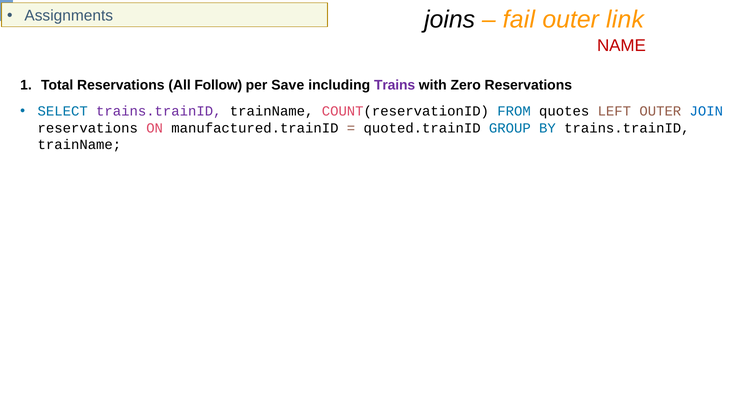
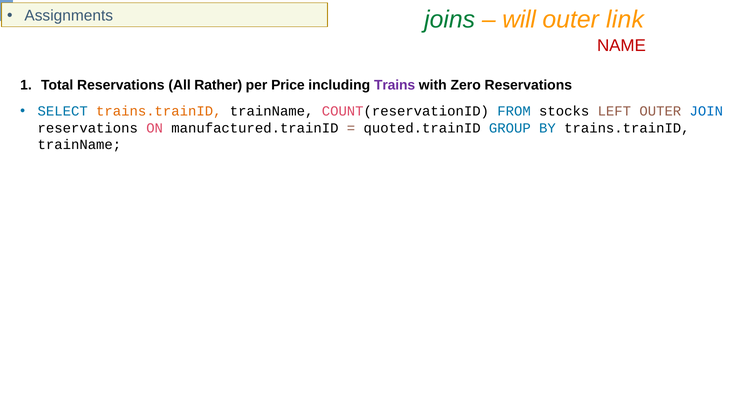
joins colour: black -> green (450, 19)
fail: fail -> will (519, 19)
Follow: Follow -> Rather (218, 85)
Save: Save -> Price (288, 85)
trains.trainID colour: purple -> orange (159, 111)
quotes: quotes -> stocks (564, 111)
